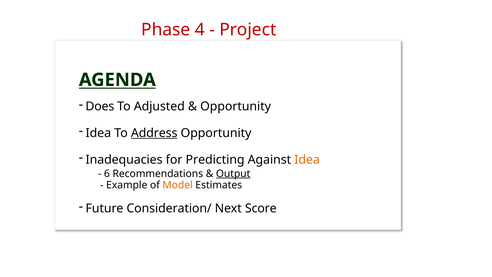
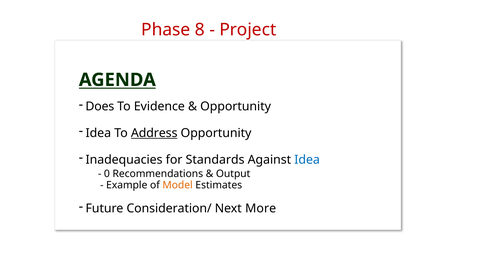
4: 4 -> 8 (200, 30)
Adjusted: Adjusted -> Evidence (159, 106)
Predicting: Predicting -> Standards (215, 160)
Idea colour: orange -> blue (307, 160)
6: 6 -> 0 (107, 173)
Output underline: present -> none (233, 173)
Score: Score -> More (261, 208)
